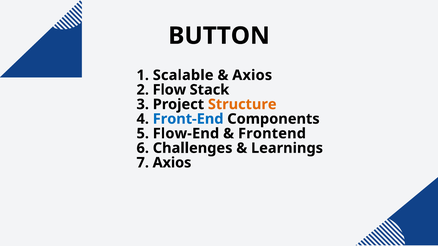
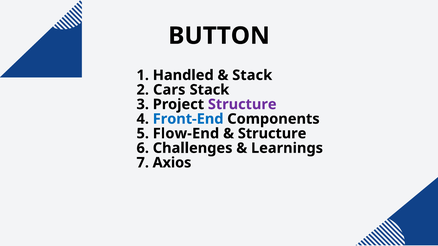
Scalable: Scalable -> Handled (183, 75)
Axios: Axios -> Stack (252, 75)
Flow: Flow -> Cars (169, 90)
Structure colour: orange -> purple (242, 104)
Frontend: Frontend -> Structure (272, 134)
